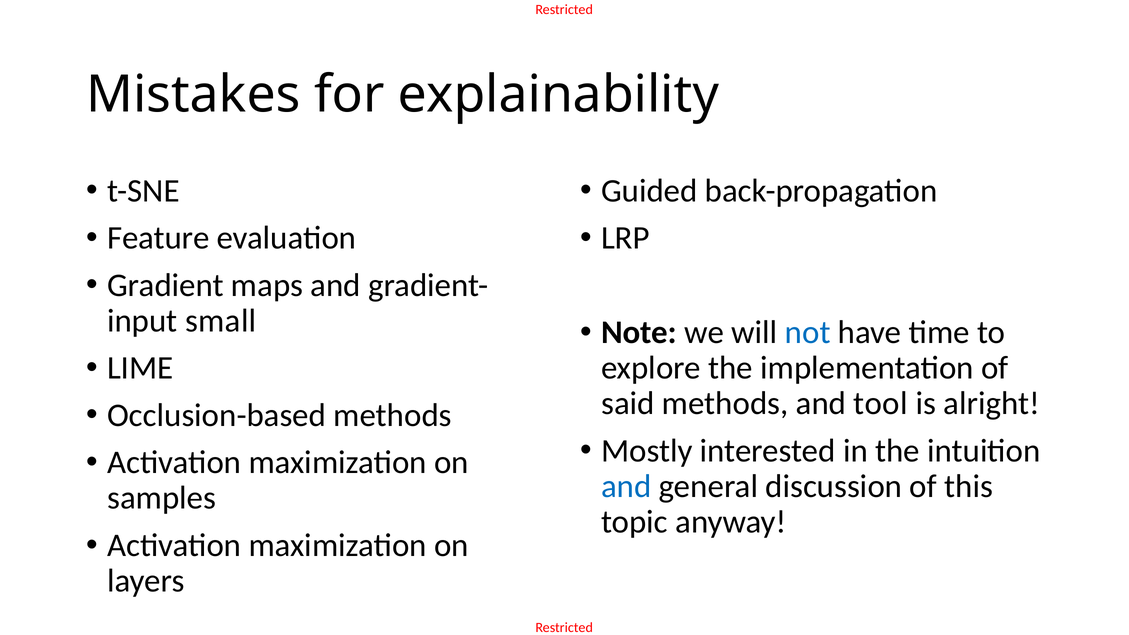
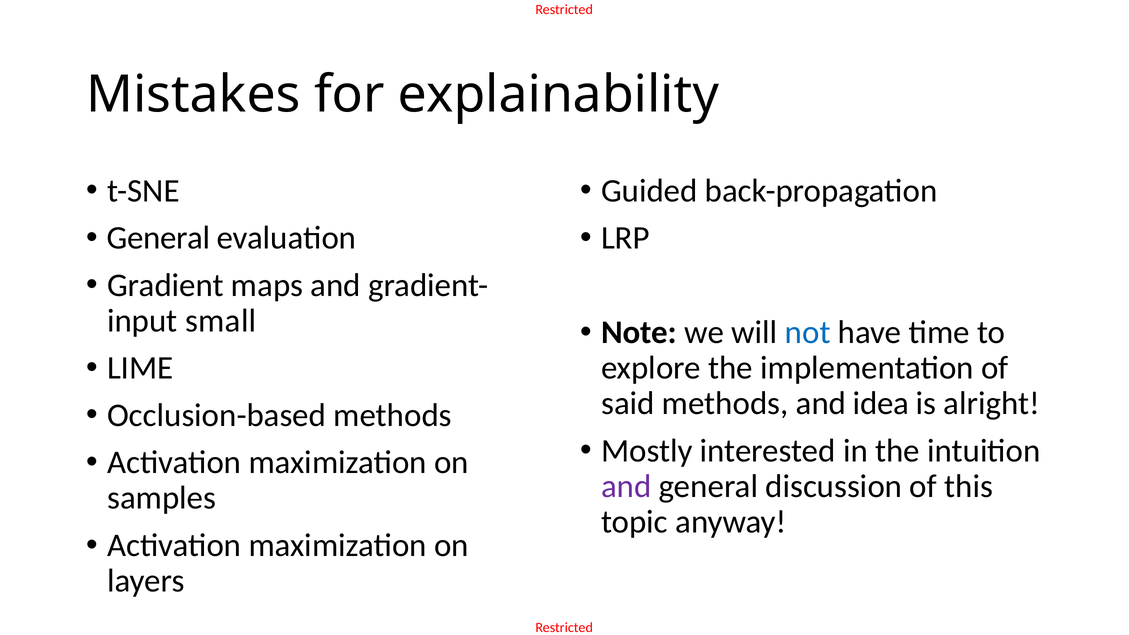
Feature: Feature -> General (158, 238)
tool: tool -> idea (881, 404)
and colour: blue -> purple (626, 486)
